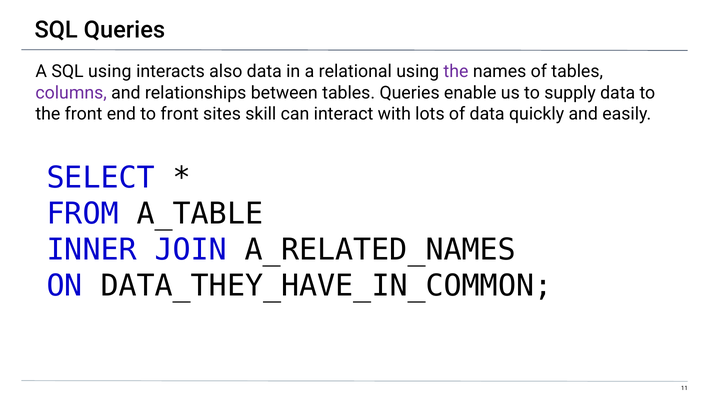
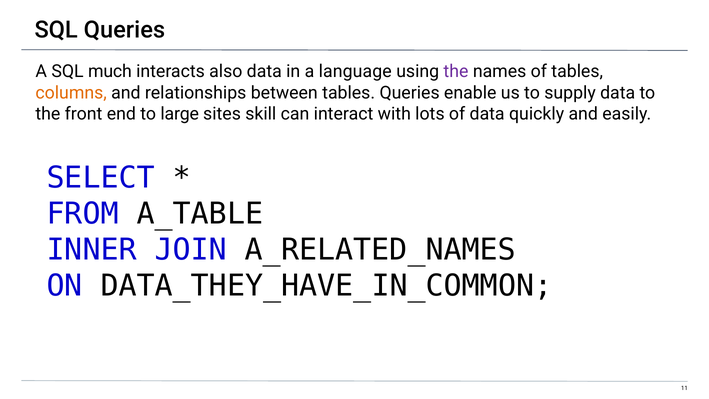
SQL using: using -> much (110, 71)
relational: relational -> language (355, 71)
columns colour: purple -> orange (71, 93)
to front: front -> large (180, 114)
